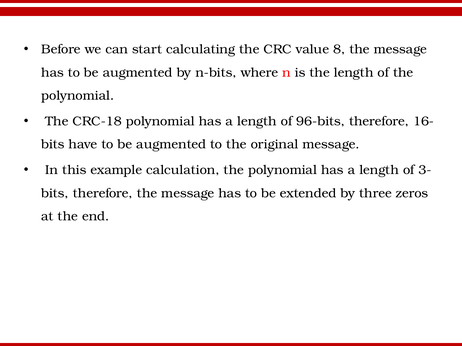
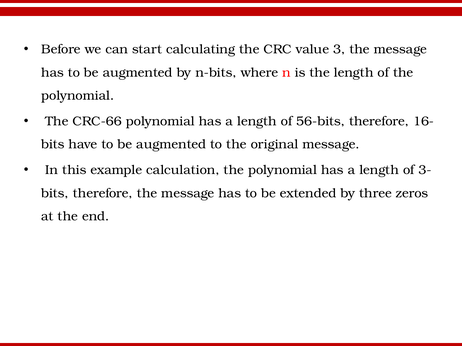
8: 8 -> 3 (339, 49)
CRC-18: CRC-18 -> CRC-66 (97, 121)
96-bits: 96-bits -> 56-bits (321, 121)
